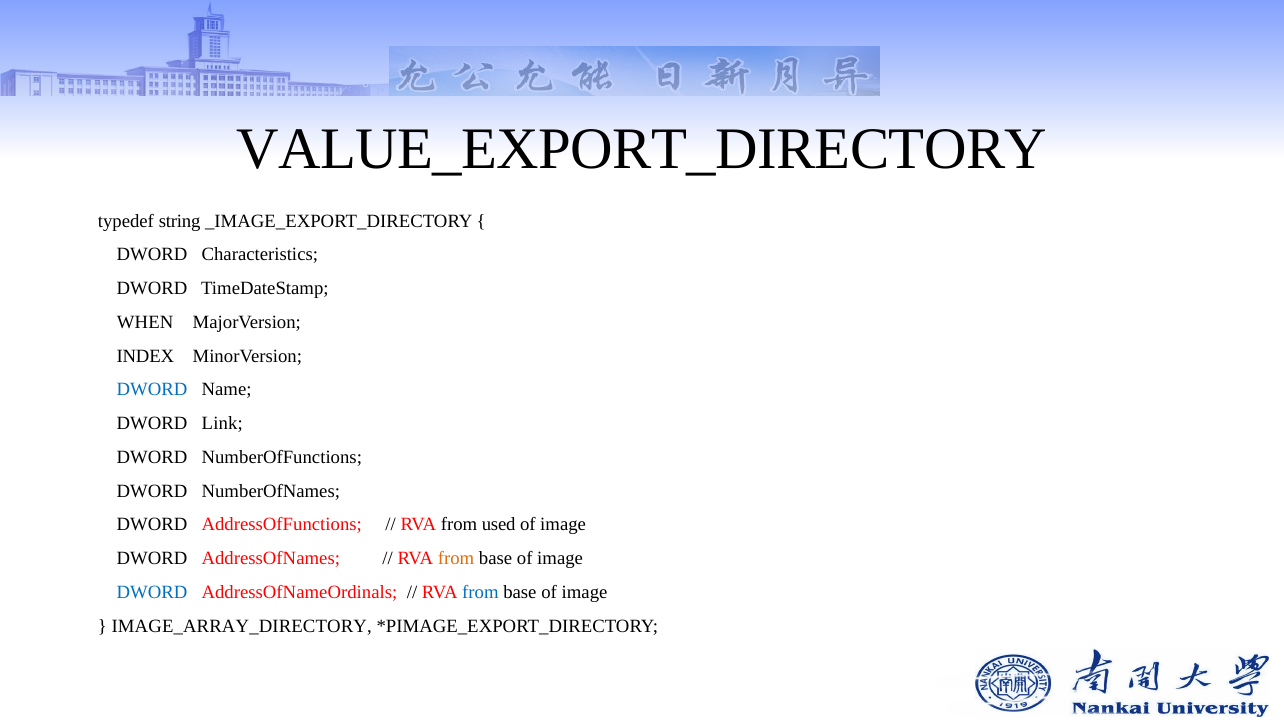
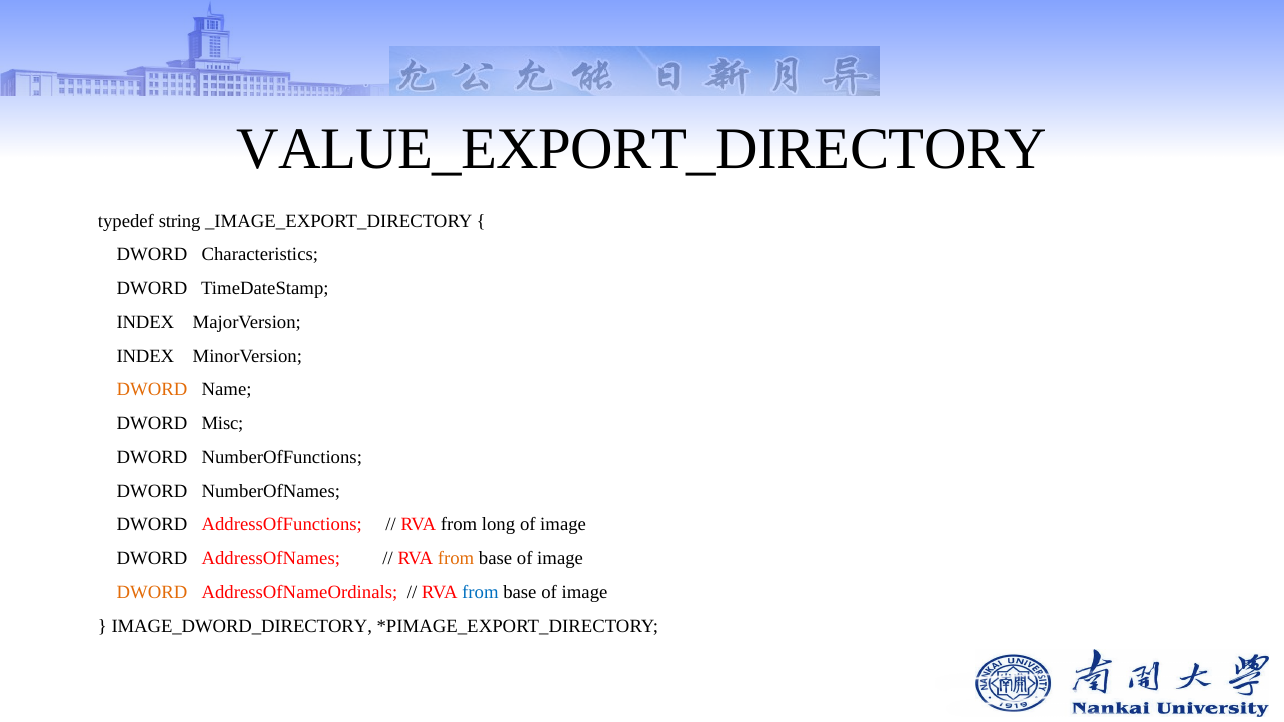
WHEN: WHEN -> INDEX (145, 322)
DWORD colour: blue -> orange (152, 390)
Link: Link -> Misc (222, 424)
used: used -> long (499, 525)
DWORD colour: blue -> orange (152, 593)
IMAGE_ARRAY_DIRECTORY: IMAGE_ARRAY_DIRECTORY -> IMAGE_DWORD_DIRECTORY (242, 626)
